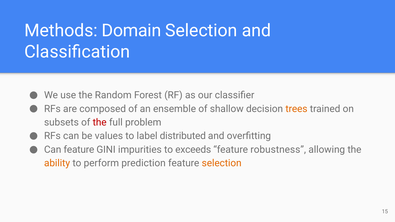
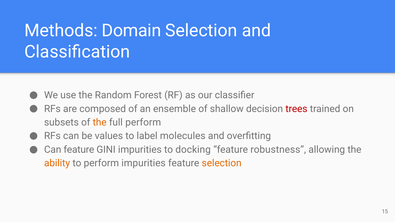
trees colour: orange -> red (296, 109)
the colour: red -> orange (100, 122)
full problem: problem -> perform (143, 122)
distributed: distributed -> molecules (183, 136)
exceeds: exceeds -> docking (193, 150)
perform prediction: prediction -> impurities (144, 163)
